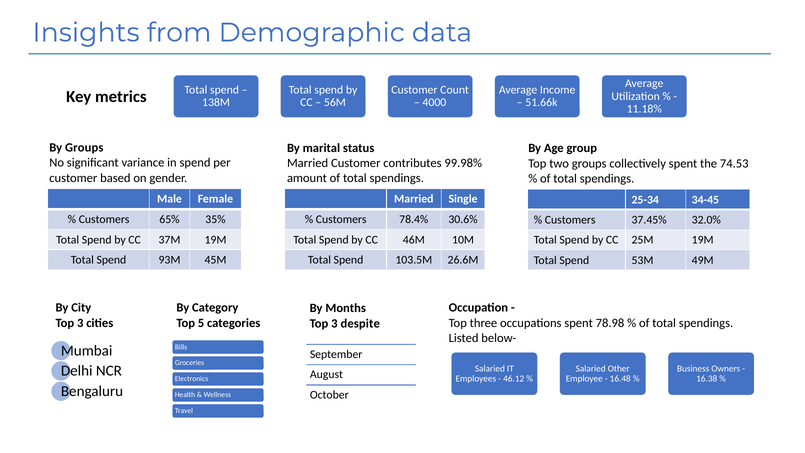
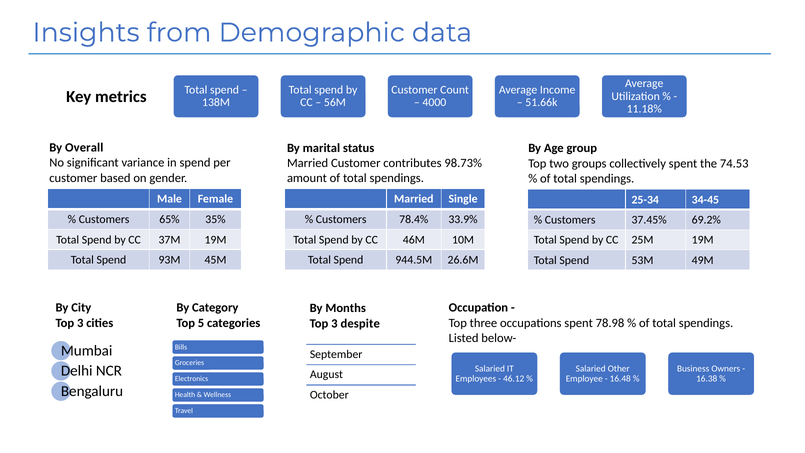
By Groups: Groups -> Overall (84, 148)
99.98%: 99.98% -> 98.73% (463, 163)
30.6%: 30.6% -> 33.9% (463, 219)
32.0%: 32.0% -> 69.2% (706, 220)
103.5M: 103.5M -> 944.5M (414, 260)
